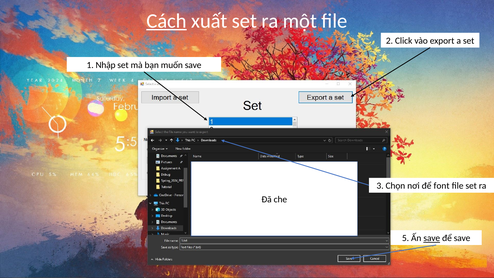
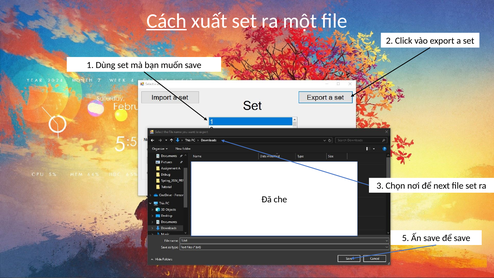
Nhập: Nhập -> Dùng (106, 65)
font: font -> next (442, 186)
save underline: present -> none (432, 238)
